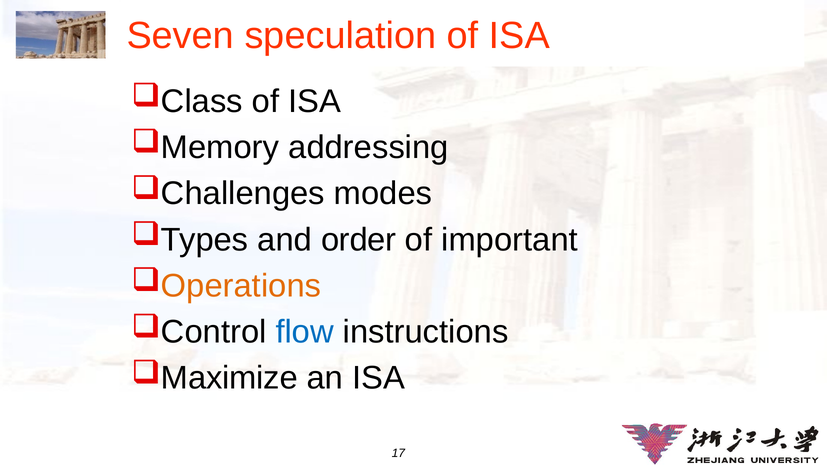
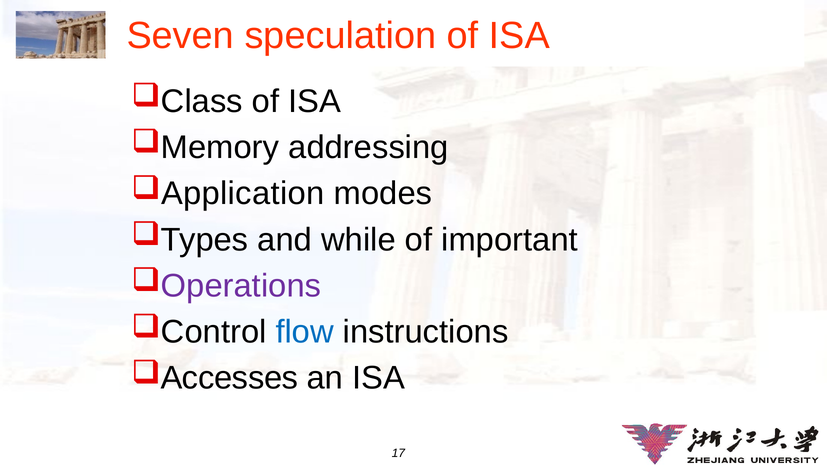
Challenges: Challenges -> Application (243, 194)
order: order -> while (358, 240)
Operations colour: orange -> purple (241, 286)
Maximize: Maximize -> Accesses (229, 378)
